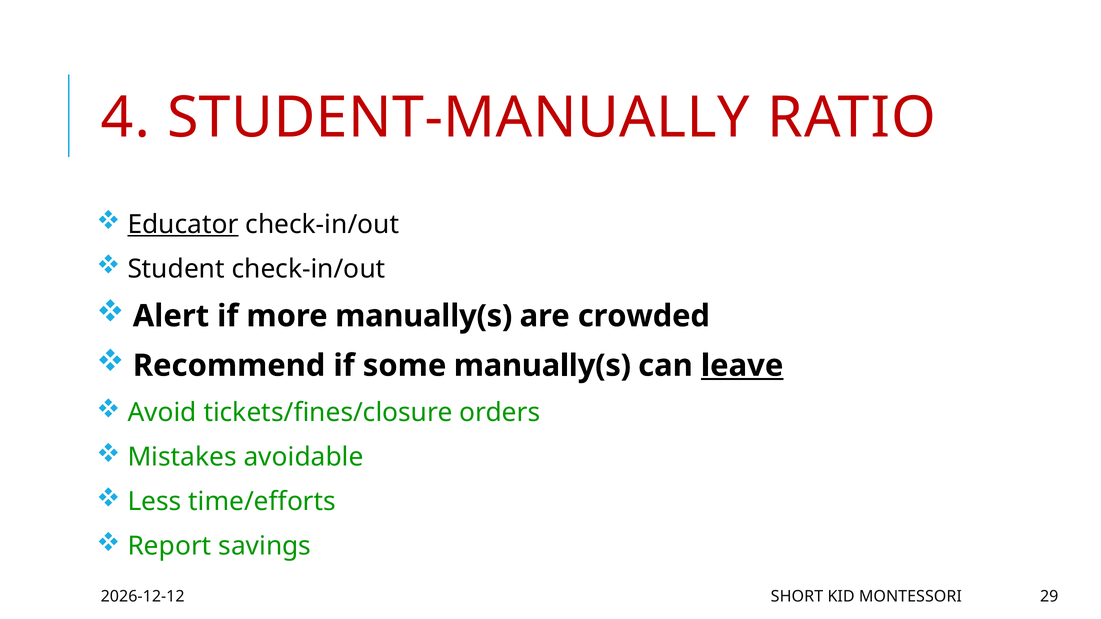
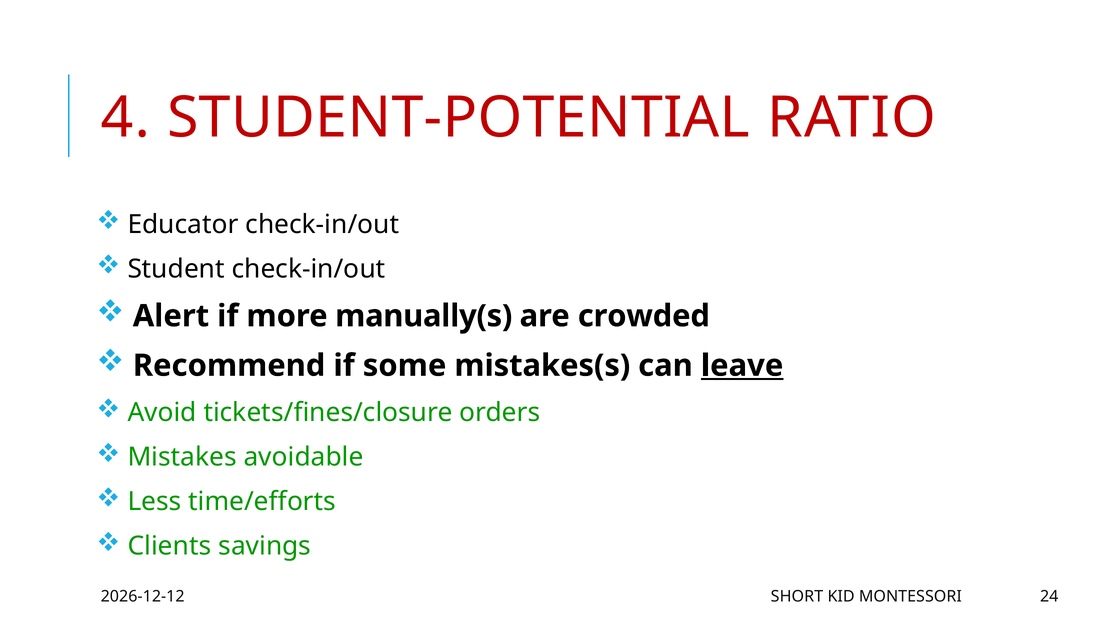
STUDENT-MANUALLY: STUDENT-MANUALLY -> STUDENT-POTENTIAL (459, 118)
Educator underline: present -> none (183, 225)
some manually(s: manually(s -> mistakes(s (542, 366)
Report: Report -> Clients (169, 546)
29: 29 -> 24 (1049, 597)
